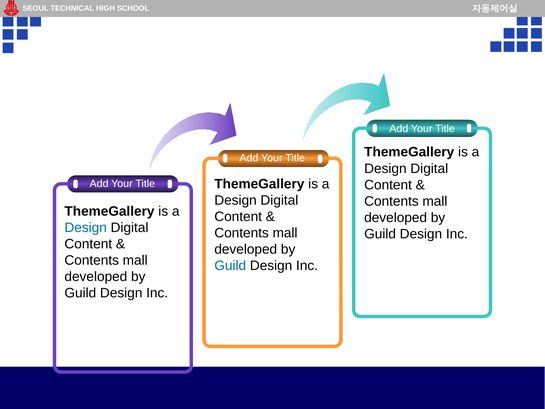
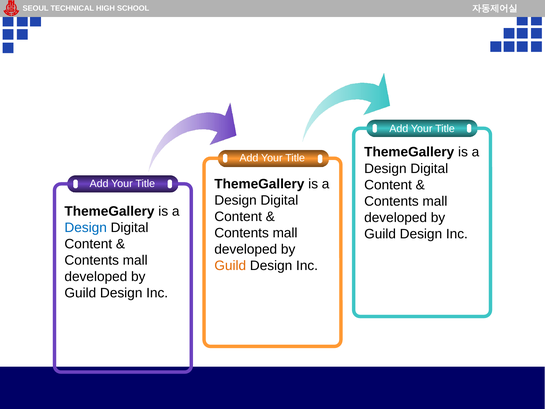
Guild colour: blue -> orange (230, 266)
